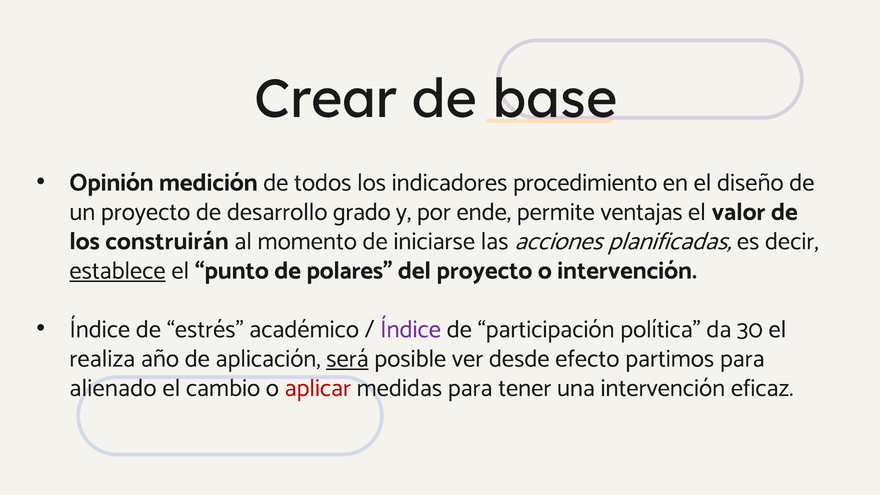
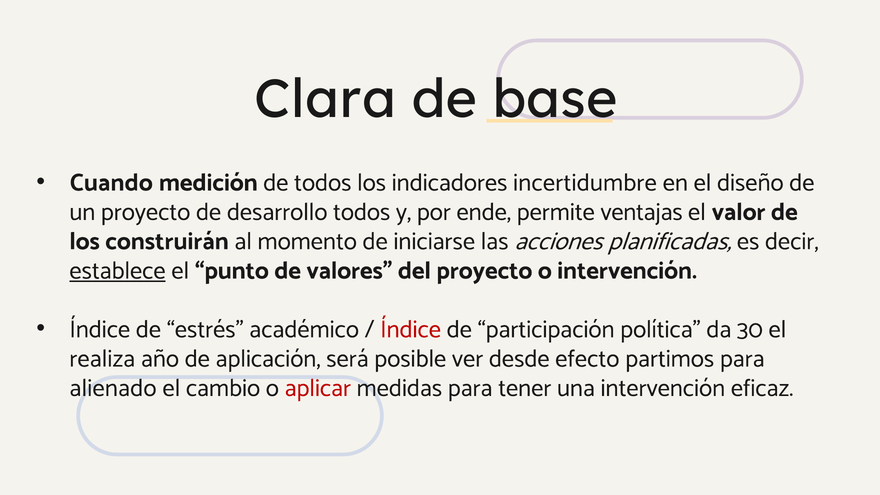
Crear: Crear -> Clara (325, 99)
Opinión: Opinión -> Cuando (111, 182)
procedimiento: procedimiento -> incertidumbre (585, 182)
desarrollo grado: grado -> todos (362, 212)
polares: polares -> valores (349, 271)
Índice colour: purple -> red (411, 329)
será underline: present -> none (347, 359)
